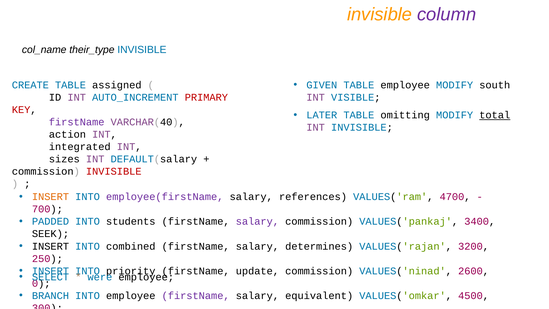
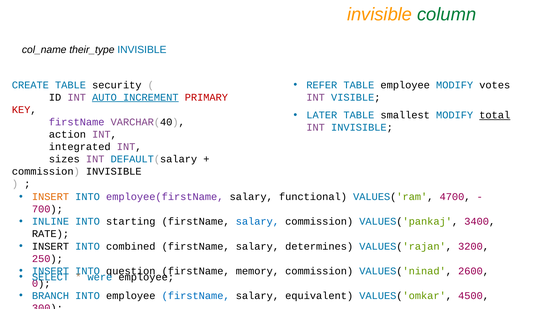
column colour: purple -> green (447, 14)
GIVEN: GIVEN -> REFER (322, 85)
south: south -> votes (495, 85)
assigned: assigned -> security (117, 85)
AUTO_INCREMENT underline: none -> present (135, 97)
omitting: omitting -> smallest (405, 115)
INVISIBLE colour: red -> black (114, 171)
references: references -> functional (313, 197)
PADDED: PADDED -> INLINE (50, 221)
students: students -> starting (131, 221)
salary colour: purple -> blue (257, 221)
SEEK: SEEK -> RATE (50, 234)
priority: priority -> question (131, 271)
update: update -> memory (257, 271)
firstName colour: purple -> blue (196, 296)
